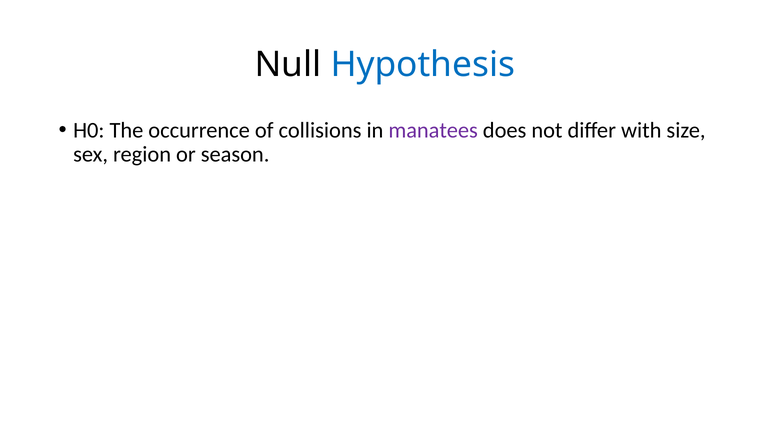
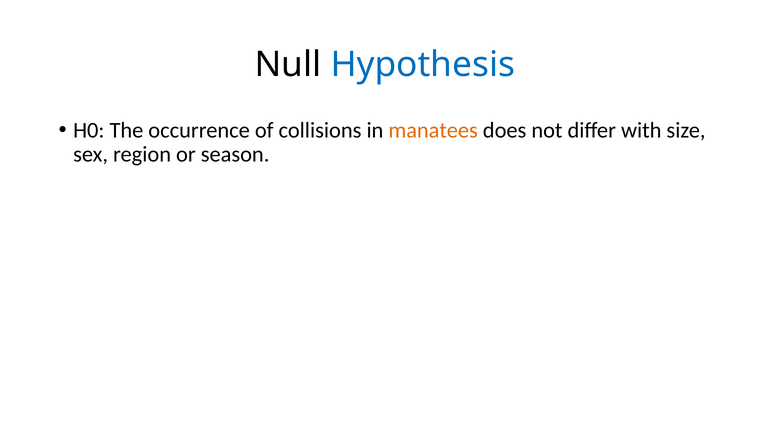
manatees colour: purple -> orange (433, 130)
